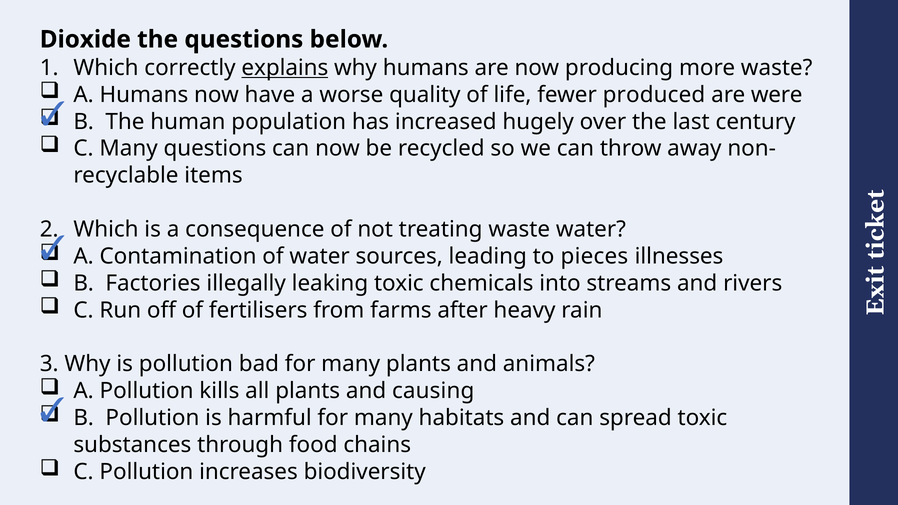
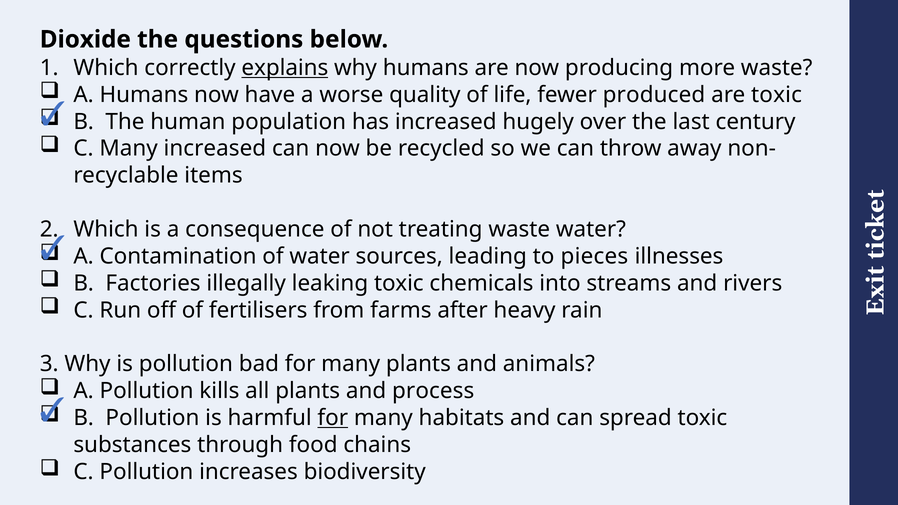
are were: were -> toxic (777, 95)
Many questions: questions -> increased (215, 149)
causing: causing -> process (433, 391)
for underline: none -> present (333, 418)
